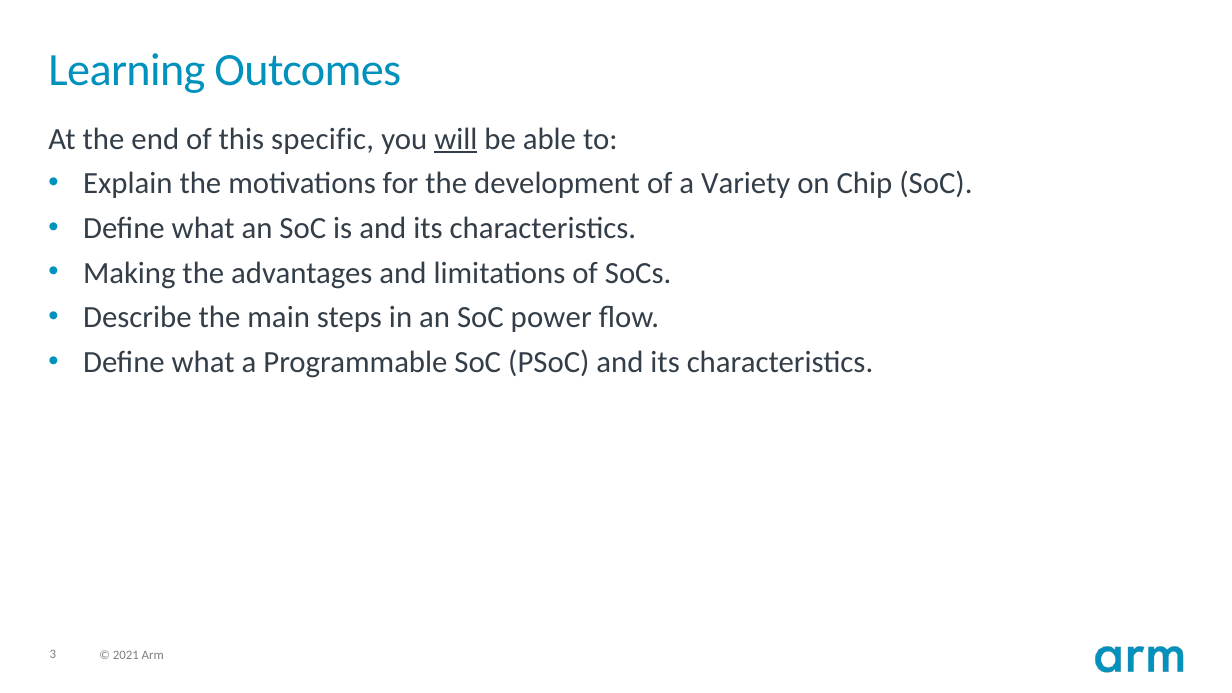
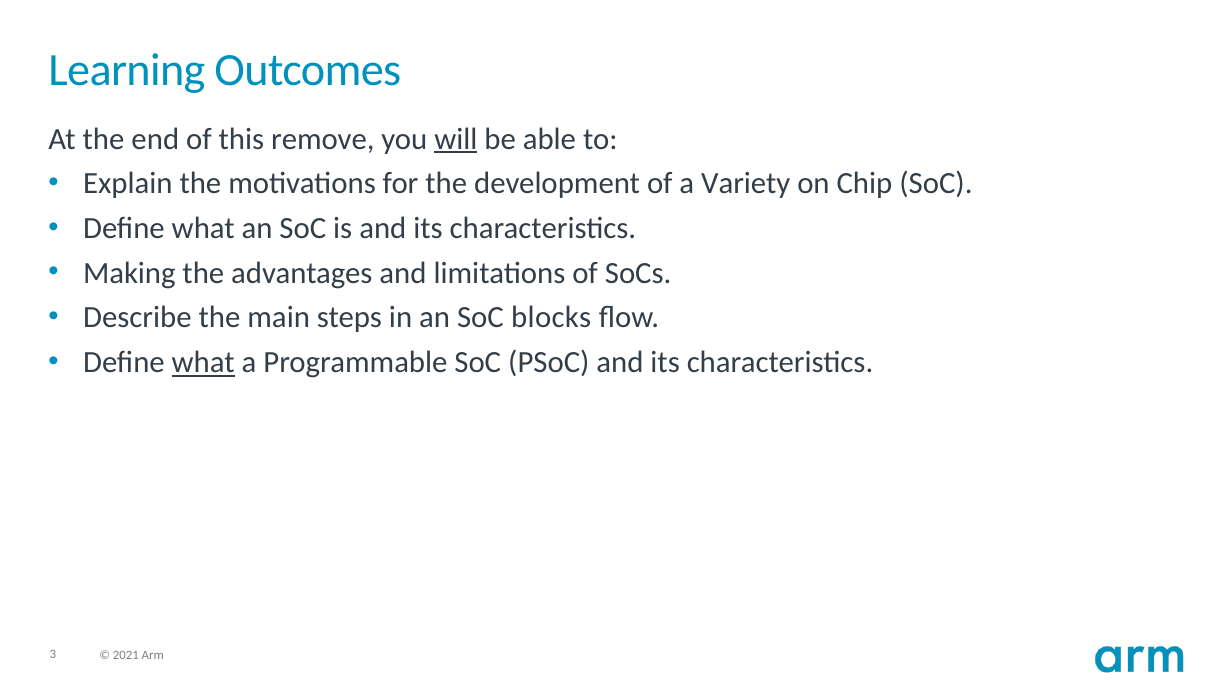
specific: specific -> remove (323, 139)
power: power -> blocks (551, 318)
what underline: none -> present (203, 362)
